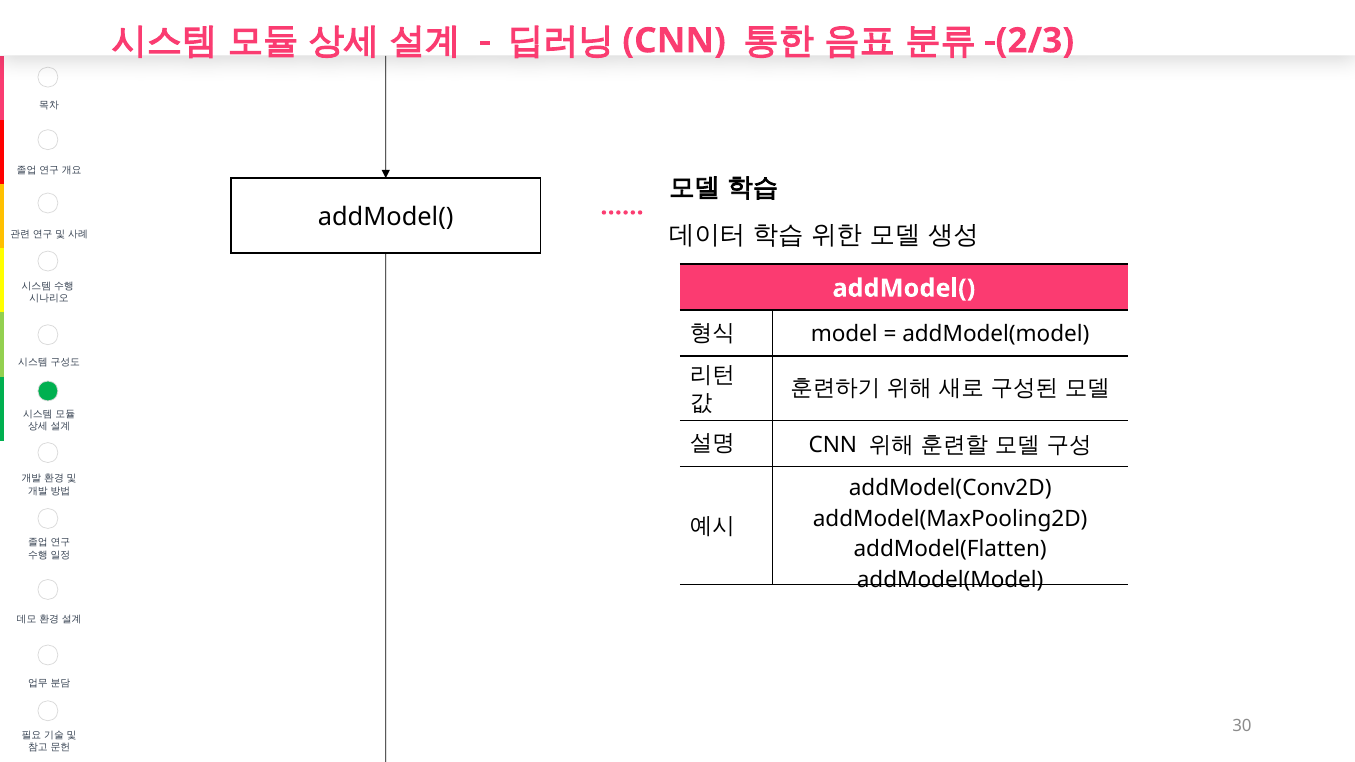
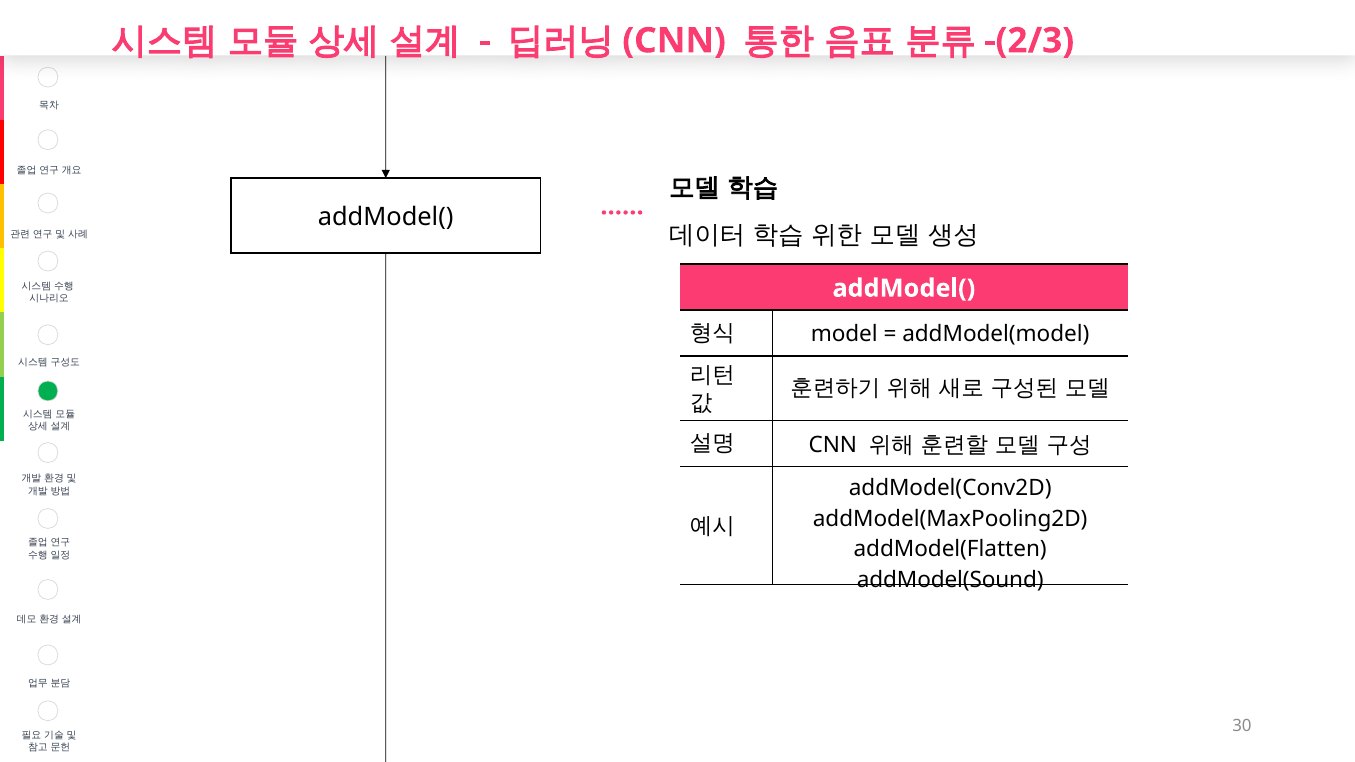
addModel(Model: addModel(Model -> addModel(Sound (950, 580)
